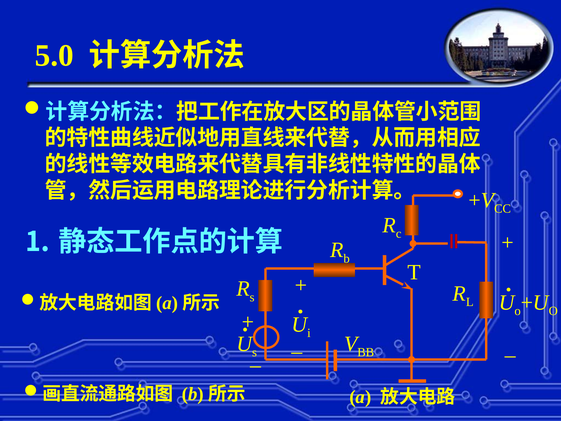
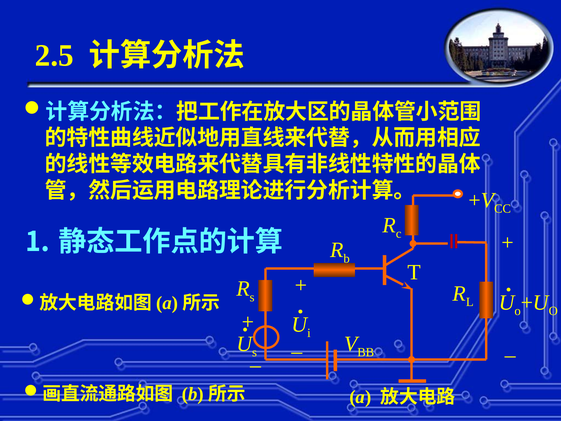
5.0: 5.0 -> 2.5 (54, 56)
